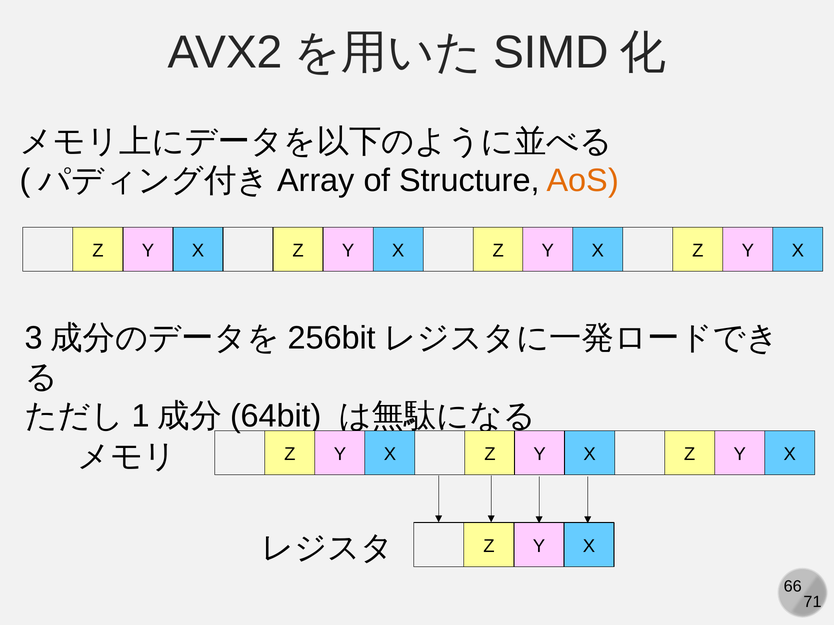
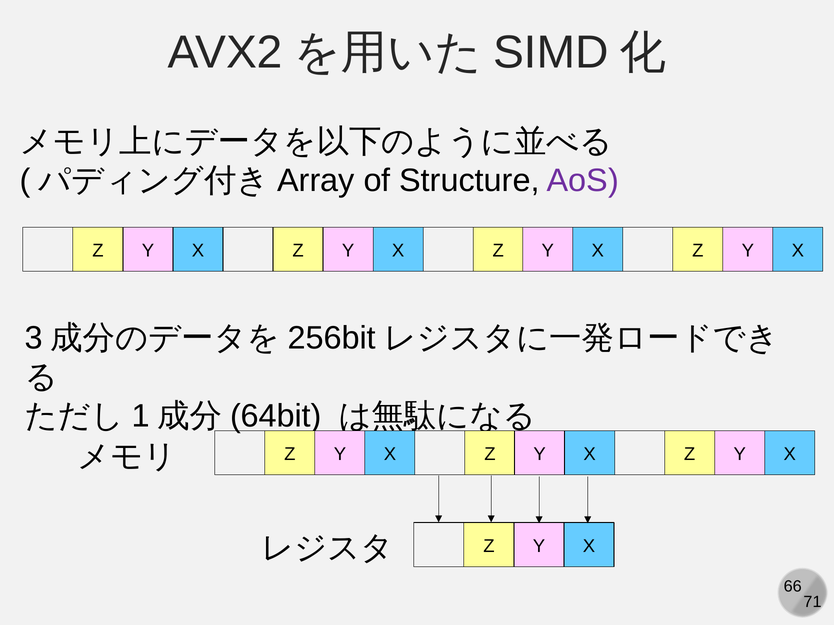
AoS colour: orange -> purple (583, 180)
